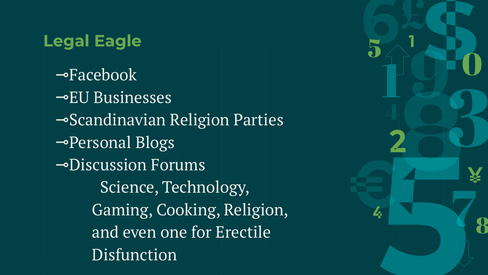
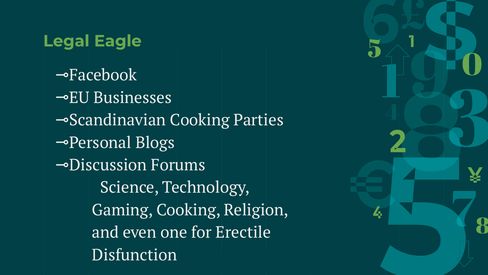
Religion: Religion -> Cooking (200, 120)
